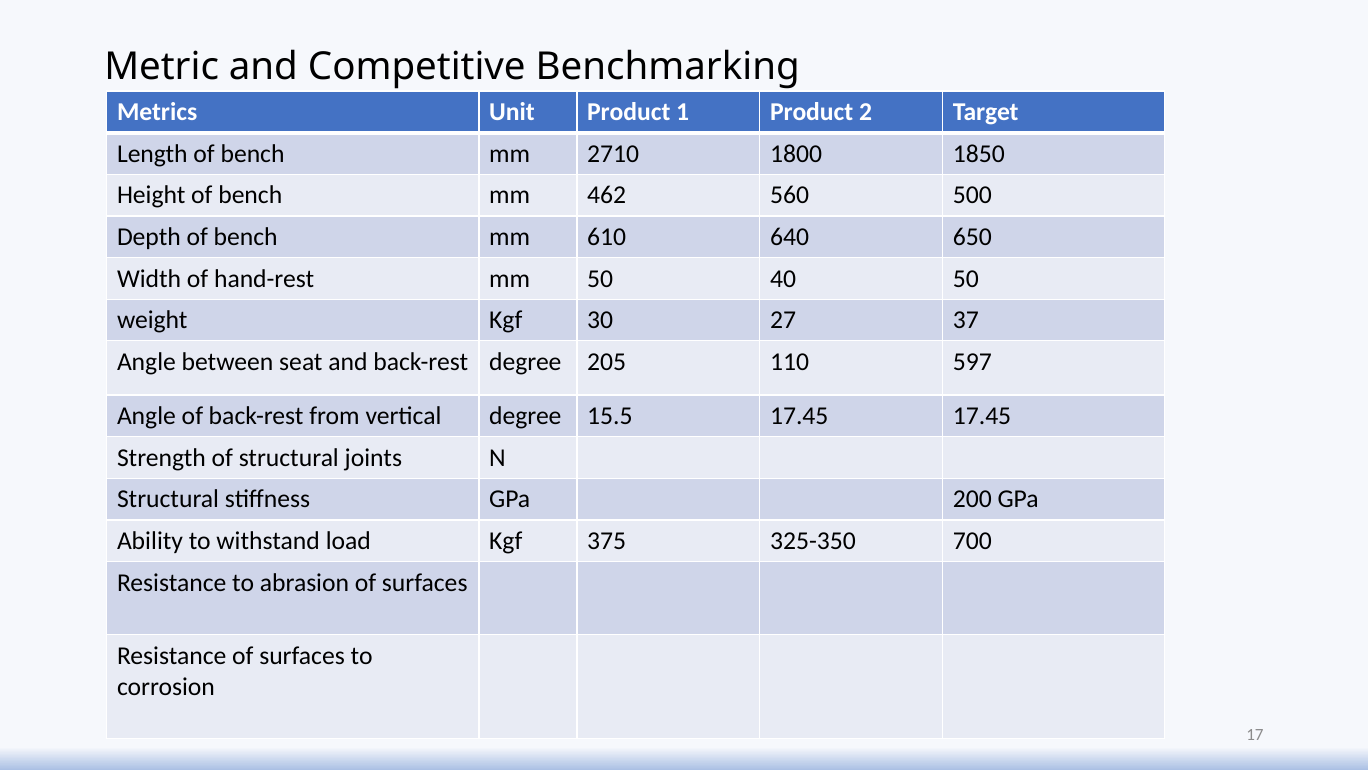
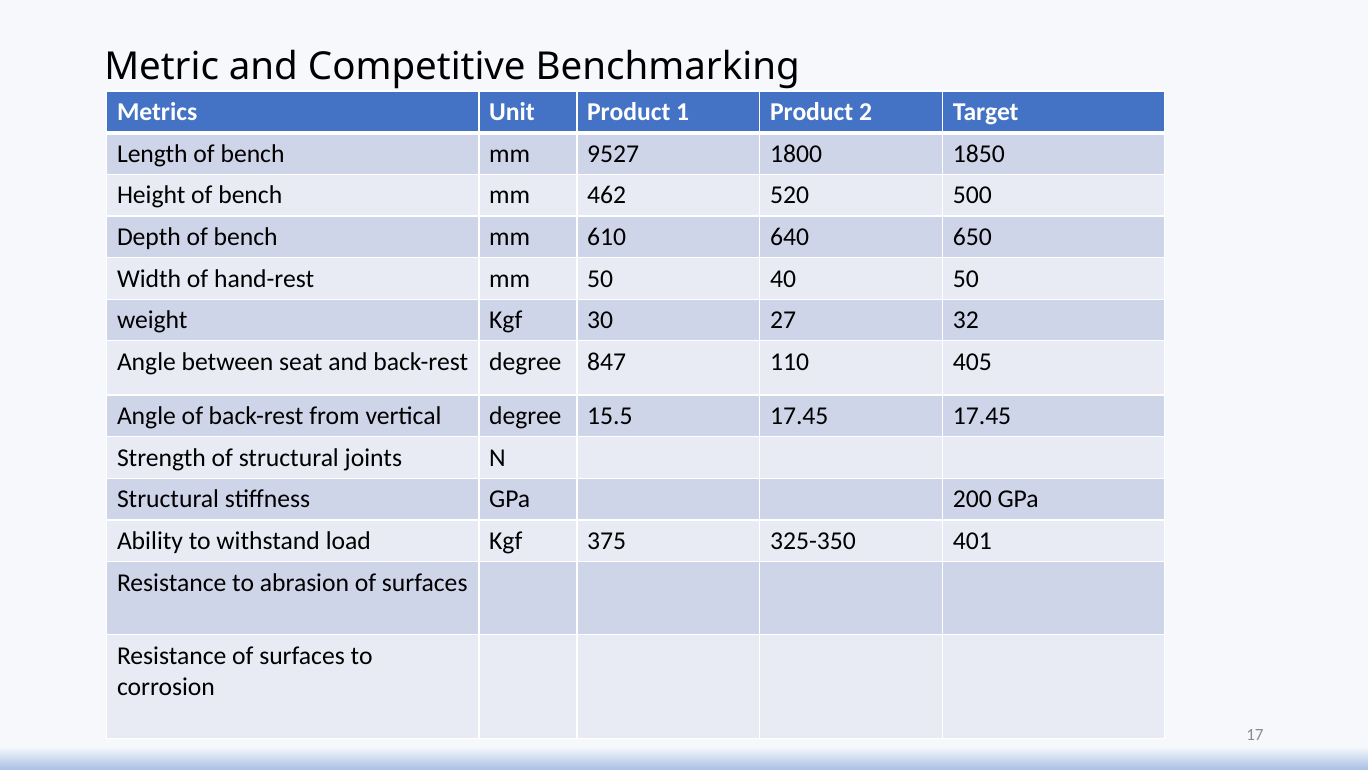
2710: 2710 -> 9527 (613, 154)
560: 560 -> 520 (790, 195)
37: 37 -> 32 (966, 320)
205: 205 -> 847 (607, 362)
597: 597 -> 405 (972, 362)
700: 700 -> 401 (972, 541)
